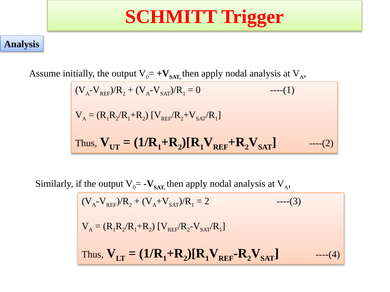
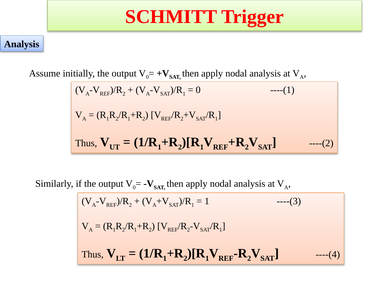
2: 2 -> 1 (207, 201)
